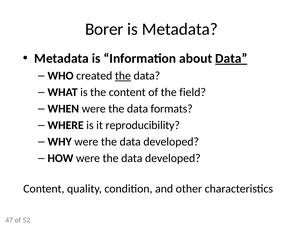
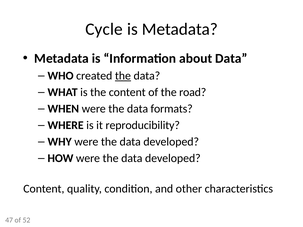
Borer: Borer -> Cycle (104, 29)
Data underline: present -> none (231, 59)
field: field -> road (193, 92)
